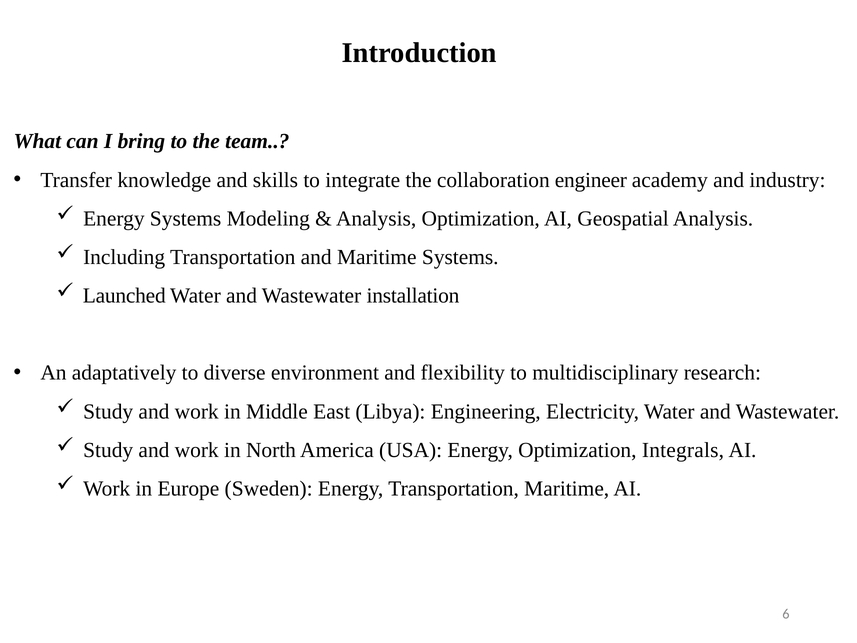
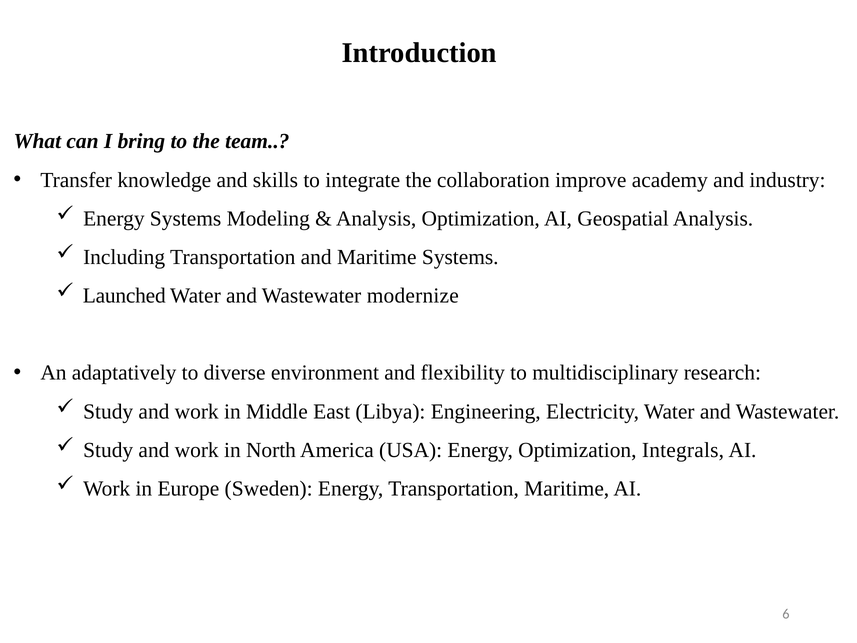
engineer: engineer -> improve (591, 180)
installation: installation -> modernize (413, 296)
